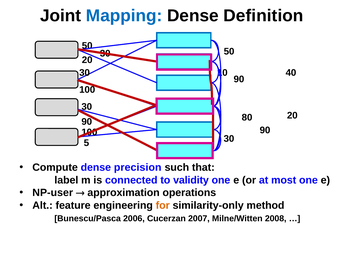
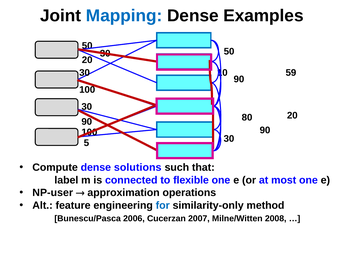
Definition: Definition -> Examples (264, 16)
40: 40 -> 59 (291, 73)
precision: precision -> solutions (138, 168)
validity: validity -> flexible (191, 180)
for colour: orange -> blue (163, 205)
